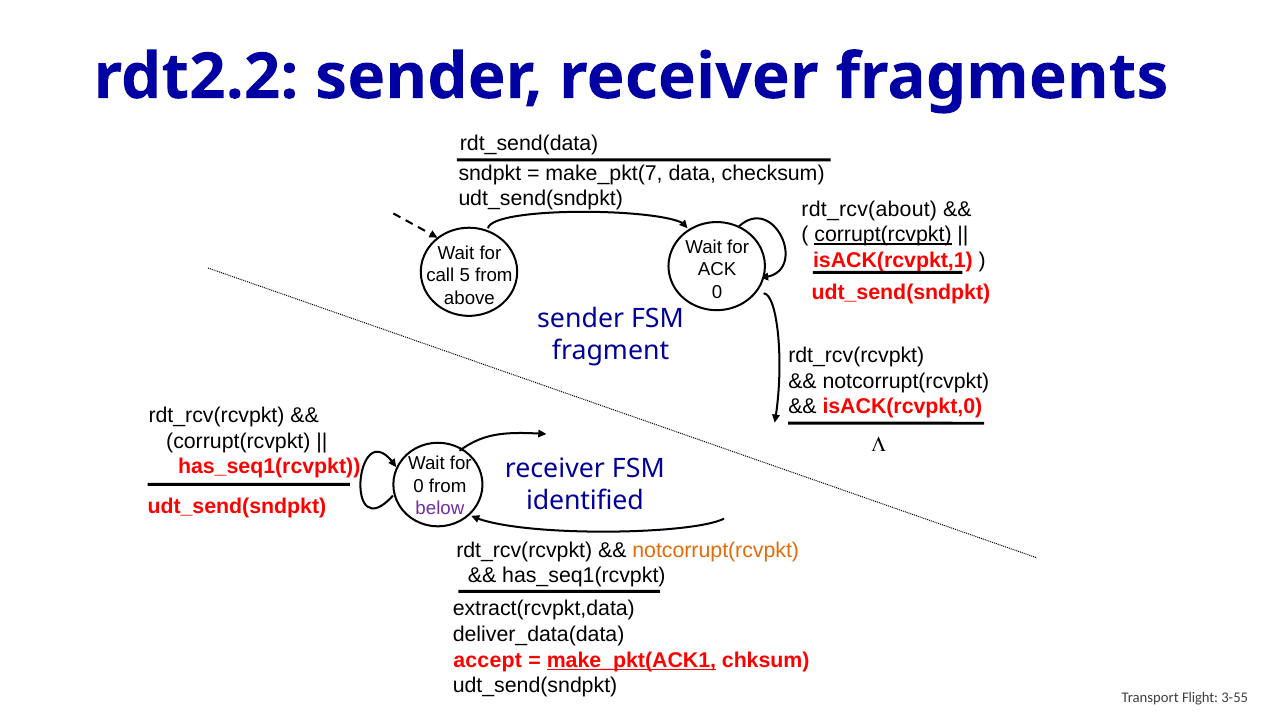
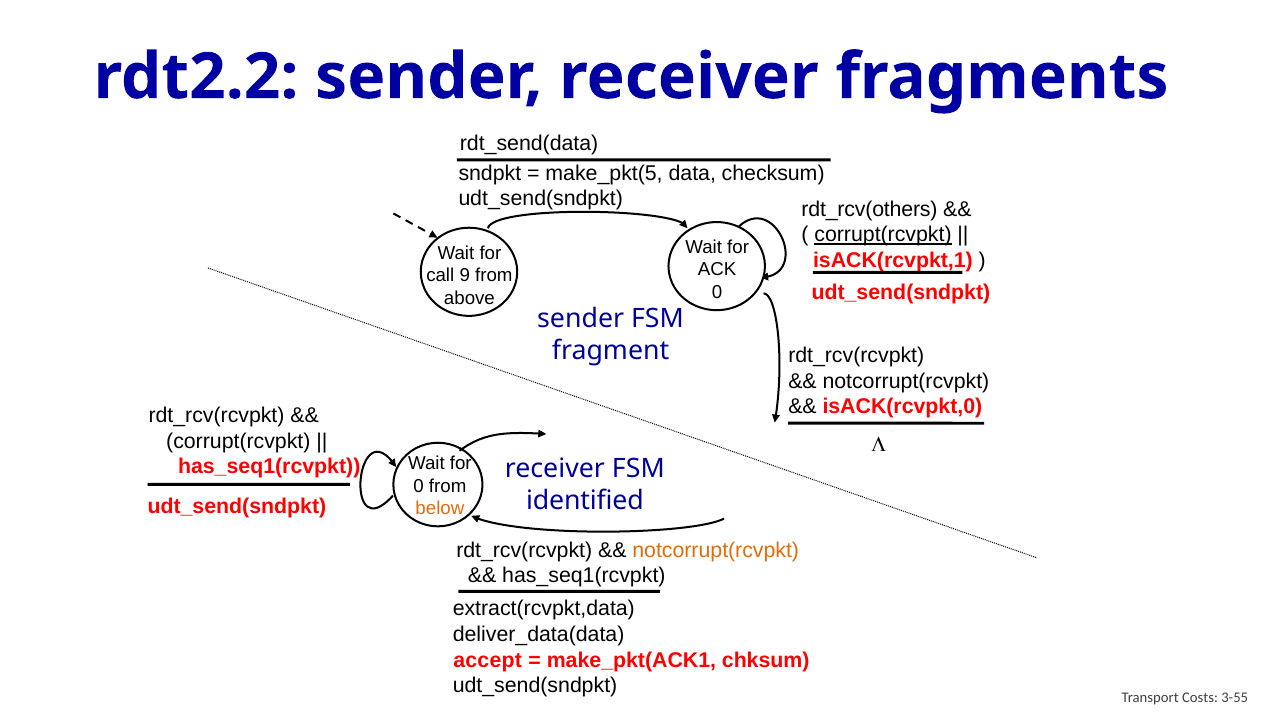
make_pkt(7: make_pkt(7 -> make_pkt(5 (604, 173)
rdt_rcv(about: rdt_rcv(about -> rdt_rcv(others (869, 209)
5: 5 -> 9 (465, 276)
below colour: purple -> orange (440, 509)
make_pkt(ACK1 underline: present -> none (631, 660)
Flight: Flight -> Costs (1200, 697)
